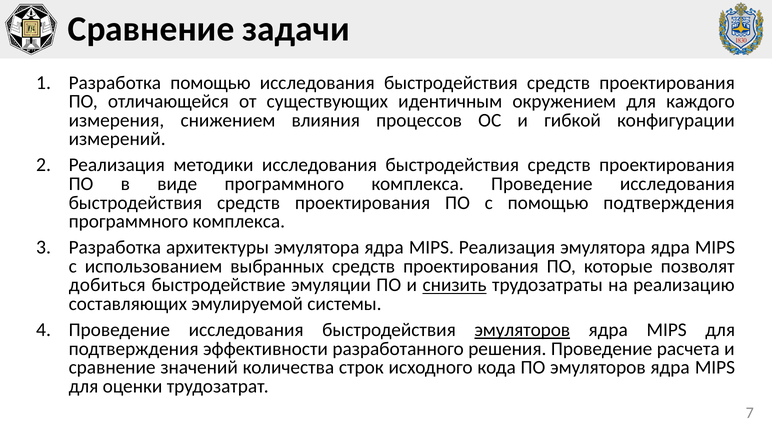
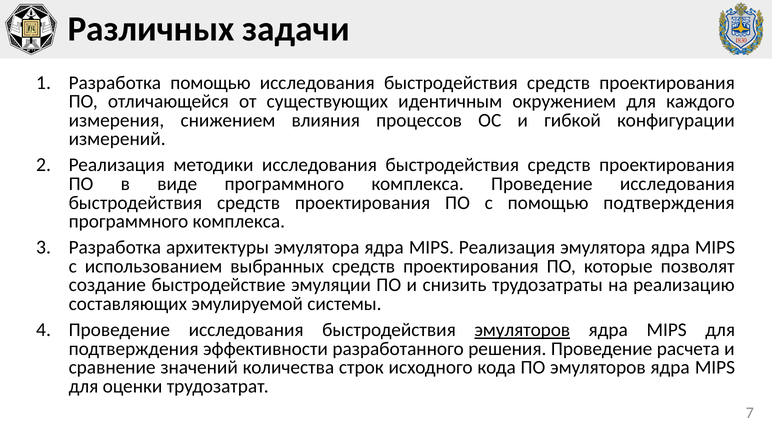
Сравнение: Сравнение -> Различных (151, 29)
добиться: добиться -> создание (107, 285)
снизить underline: present -> none (455, 285)
